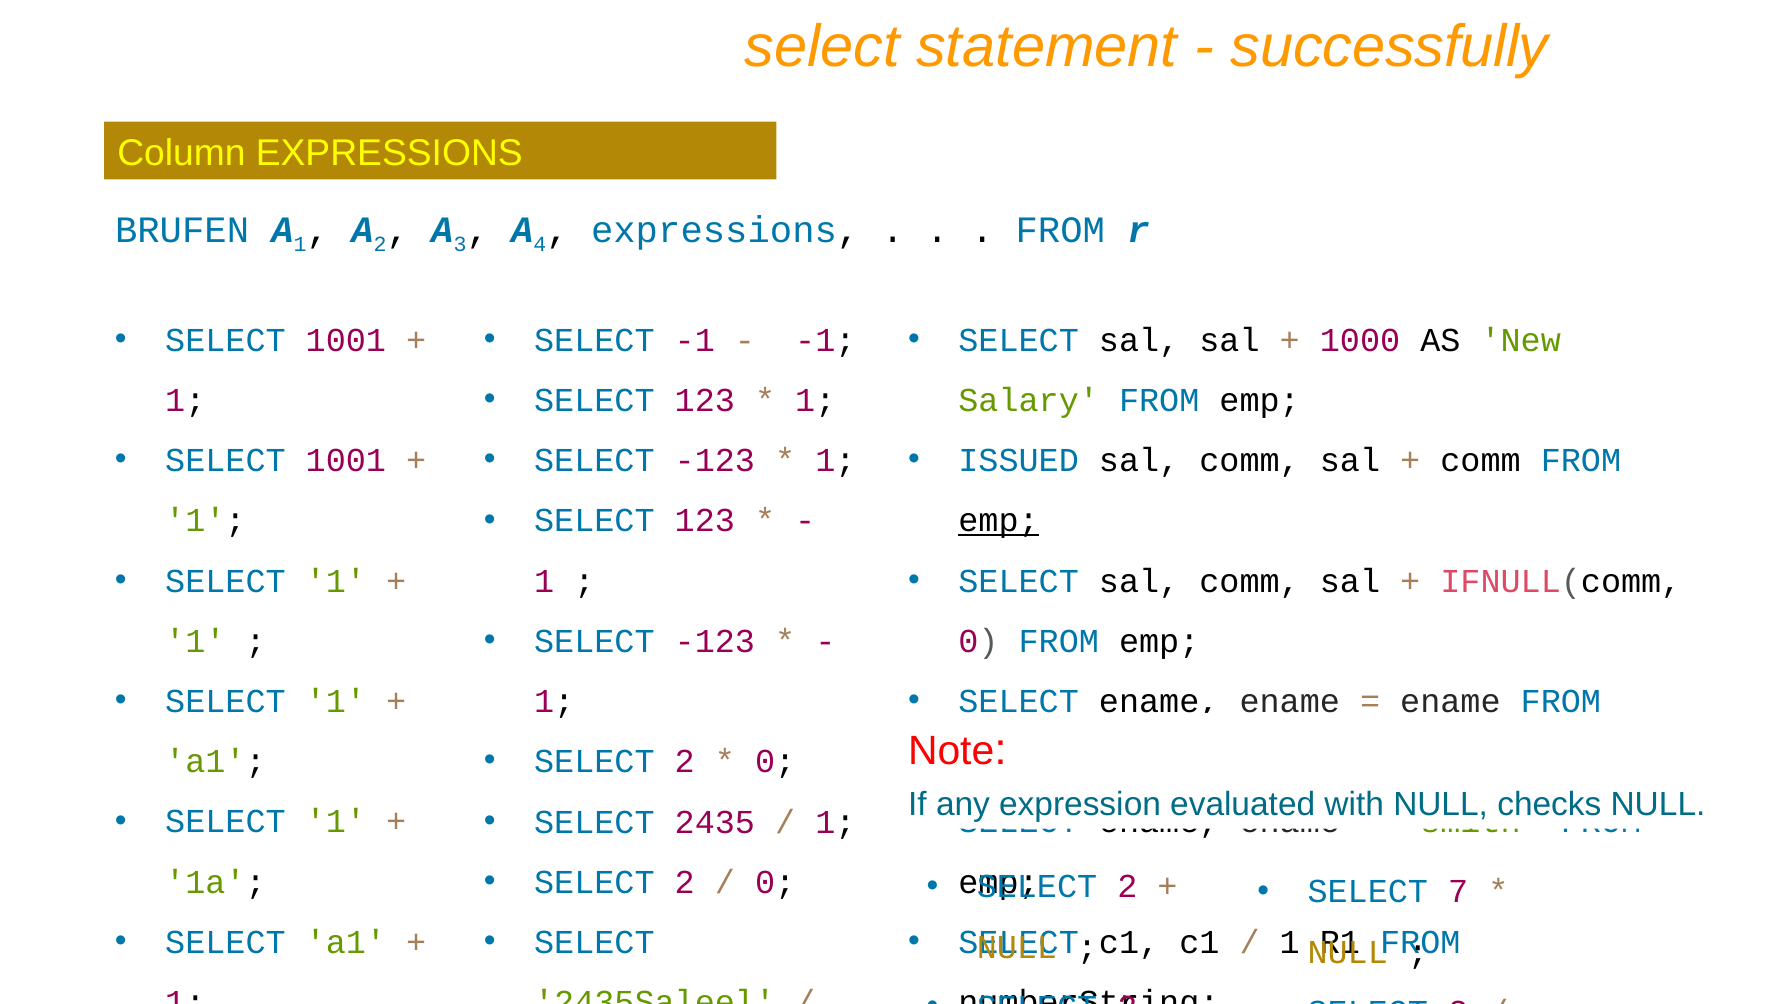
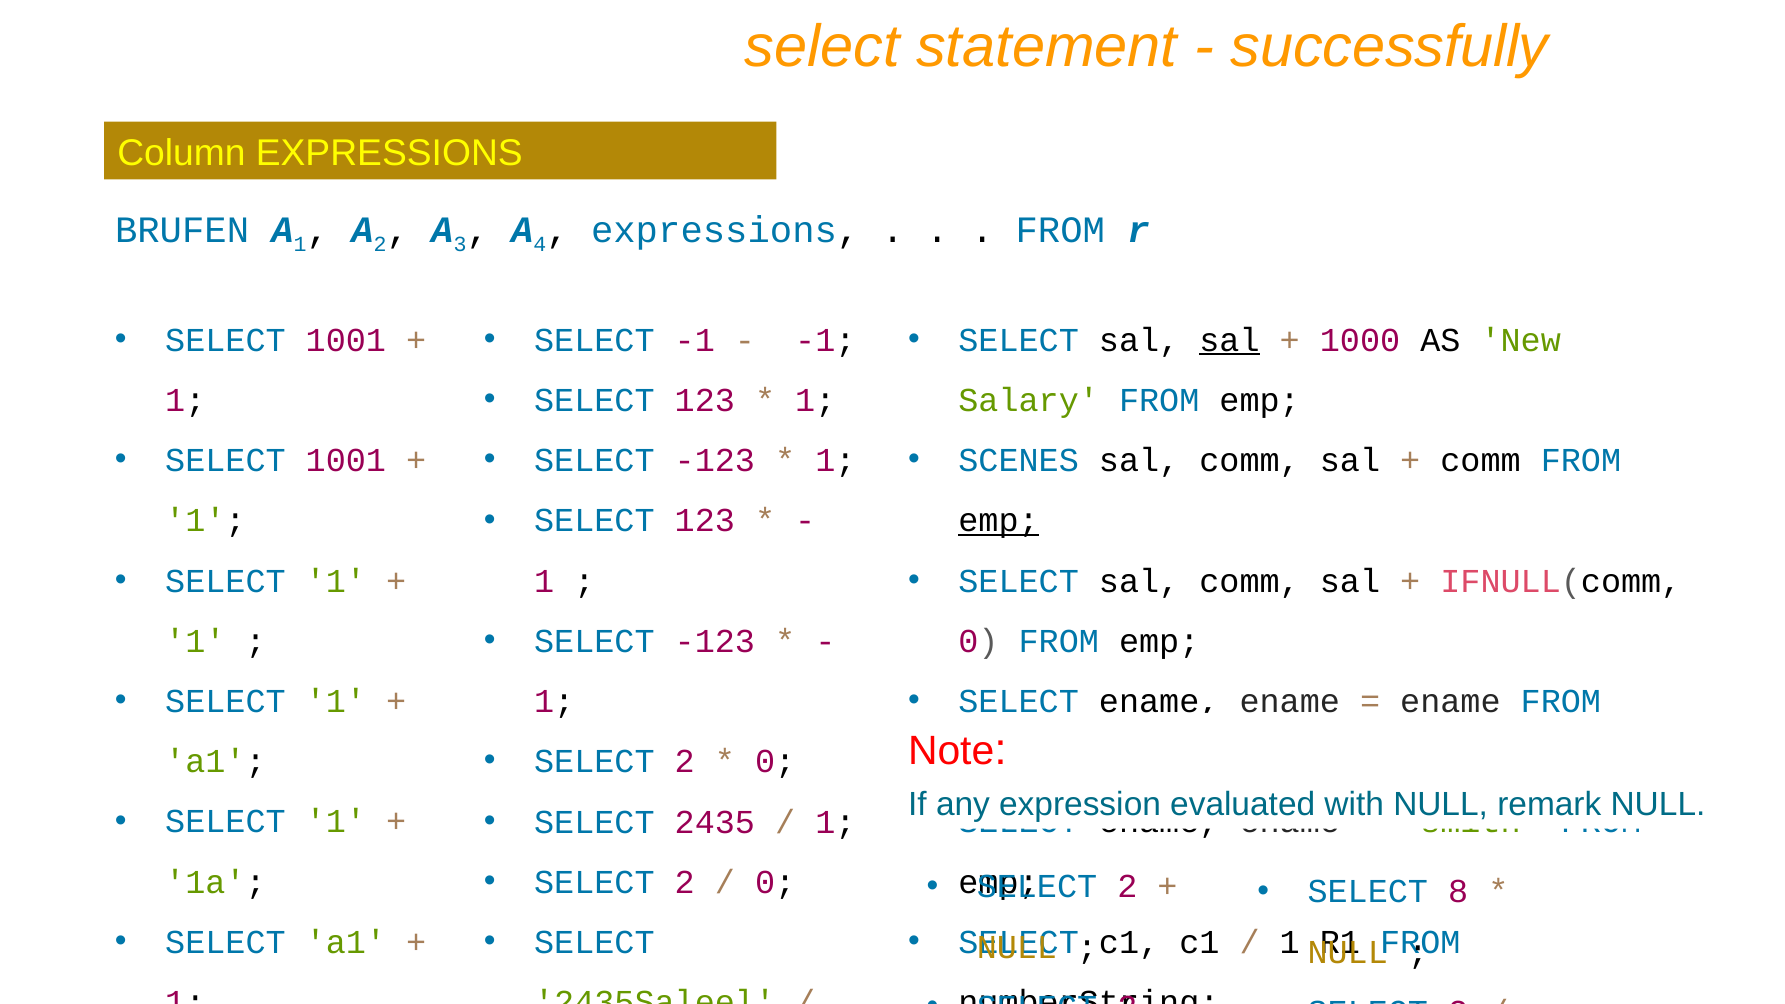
sal underline: none -> present (1230, 340)
ISSUED: ISSUED -> SCENES (1019, 461)
checks: checks -> remark (1549, 804)
7: 7 -> 8 (1458, 892)
